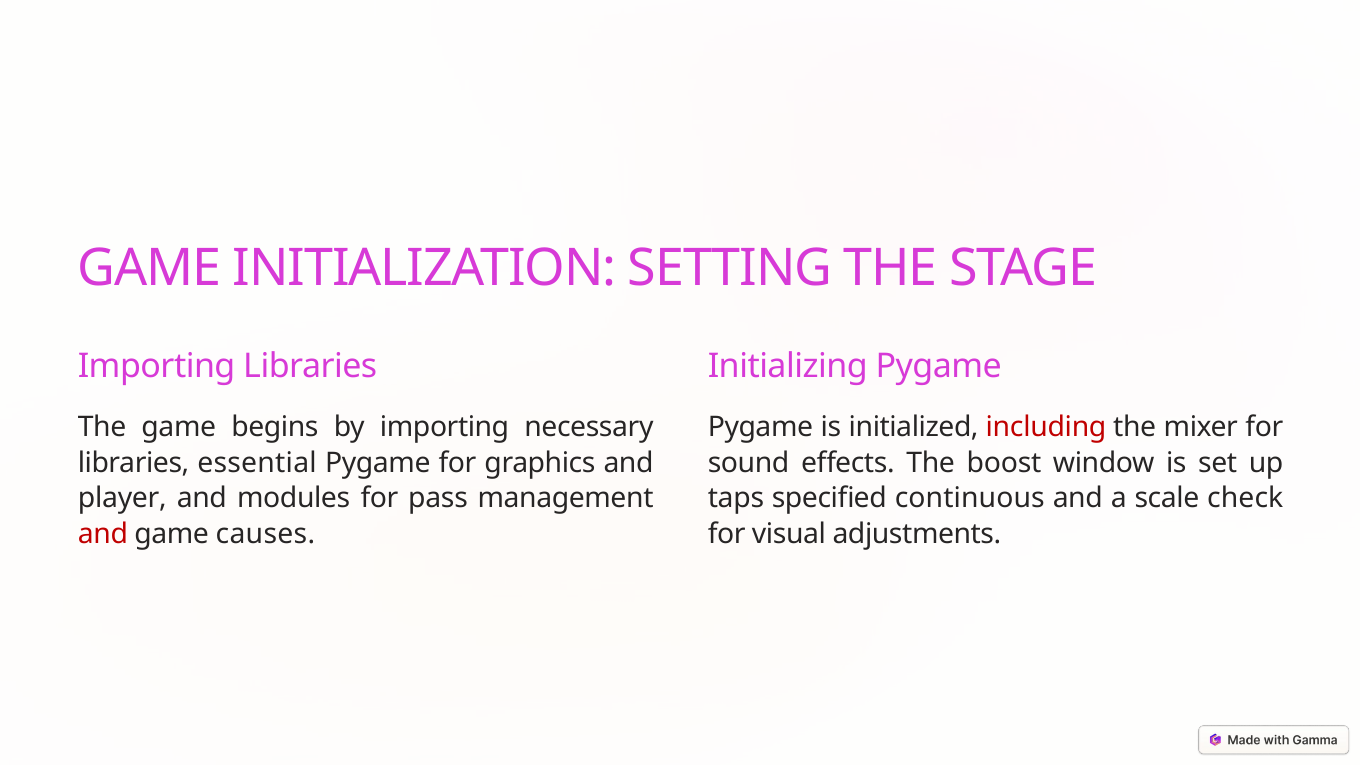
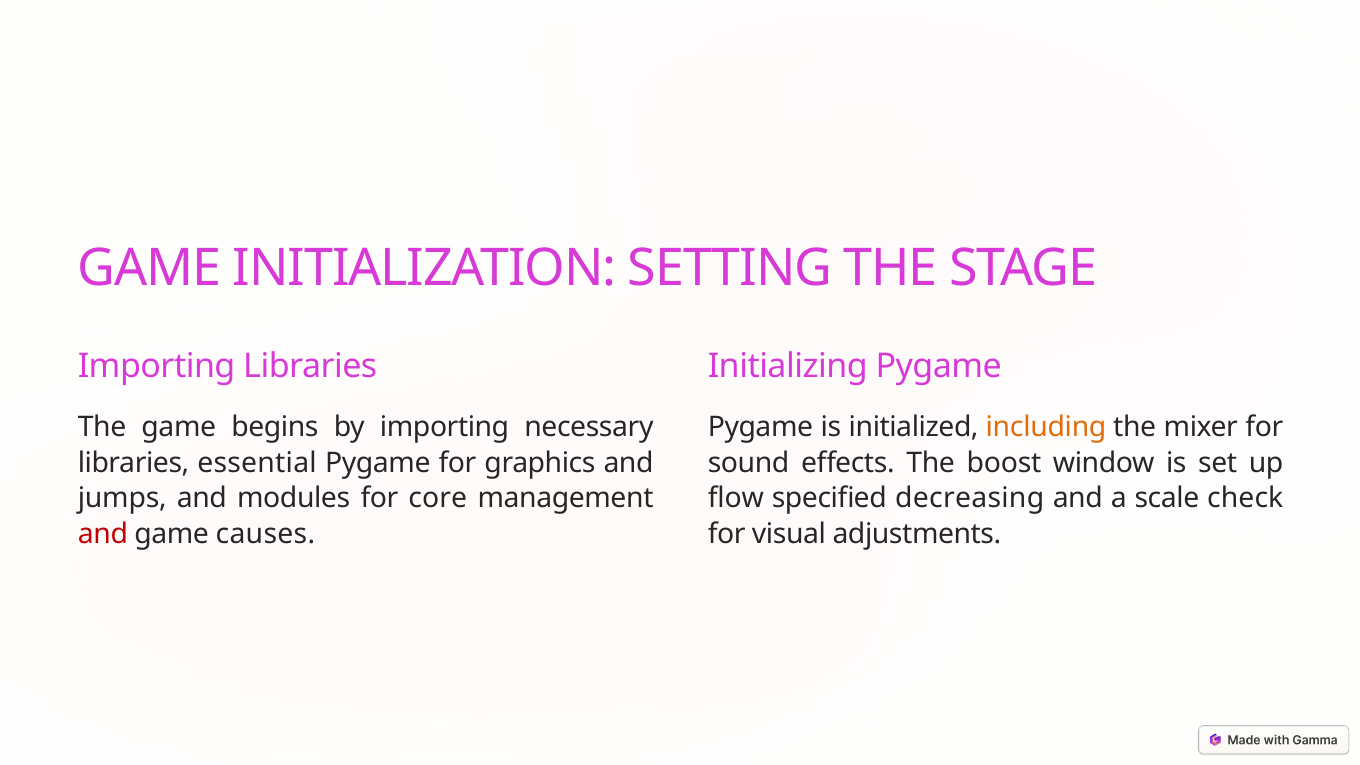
including colour: red -> orange (1046, 427)
player: player -> jumps (122, 498)
pass: pass -> core (438, 498)
taps: taps -> flow (736, 498)
continuous: continuous -> decreasing (970, 498)
